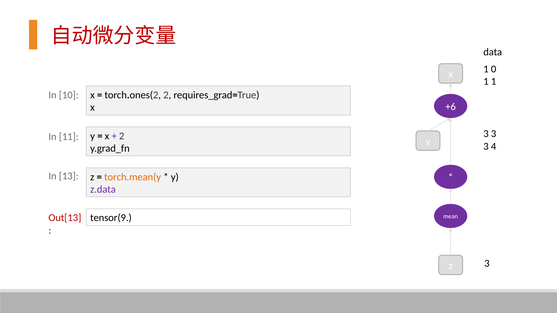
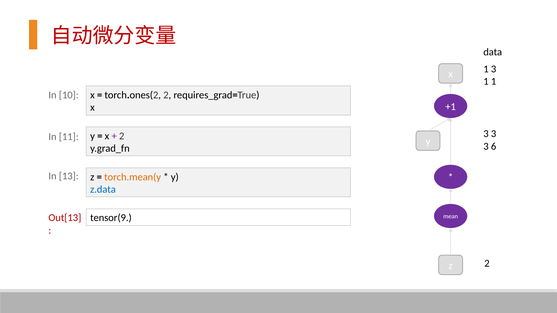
1 0: 0 -> 3 (494, 69)
+6: +6 -> +1 (451, 107)
4: 4 -> 6 (494, 146)
z.data colour: purple -> blue (103, 190)
z 3: 3 -> 2 (487, 264)
